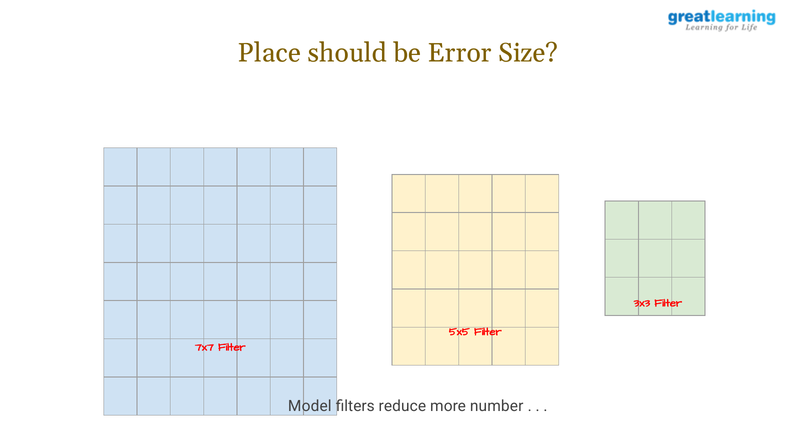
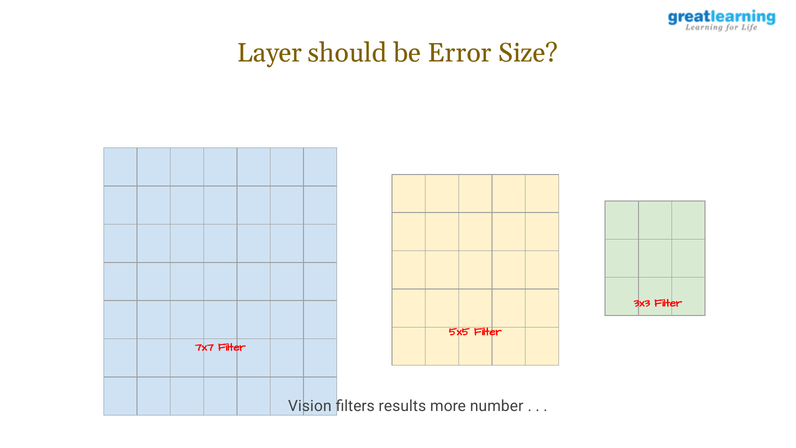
Place: Place -> Layer (270, 53)
Model: Model -> Vision (310, 406)
reduce: reduce -> results (402, 406)
